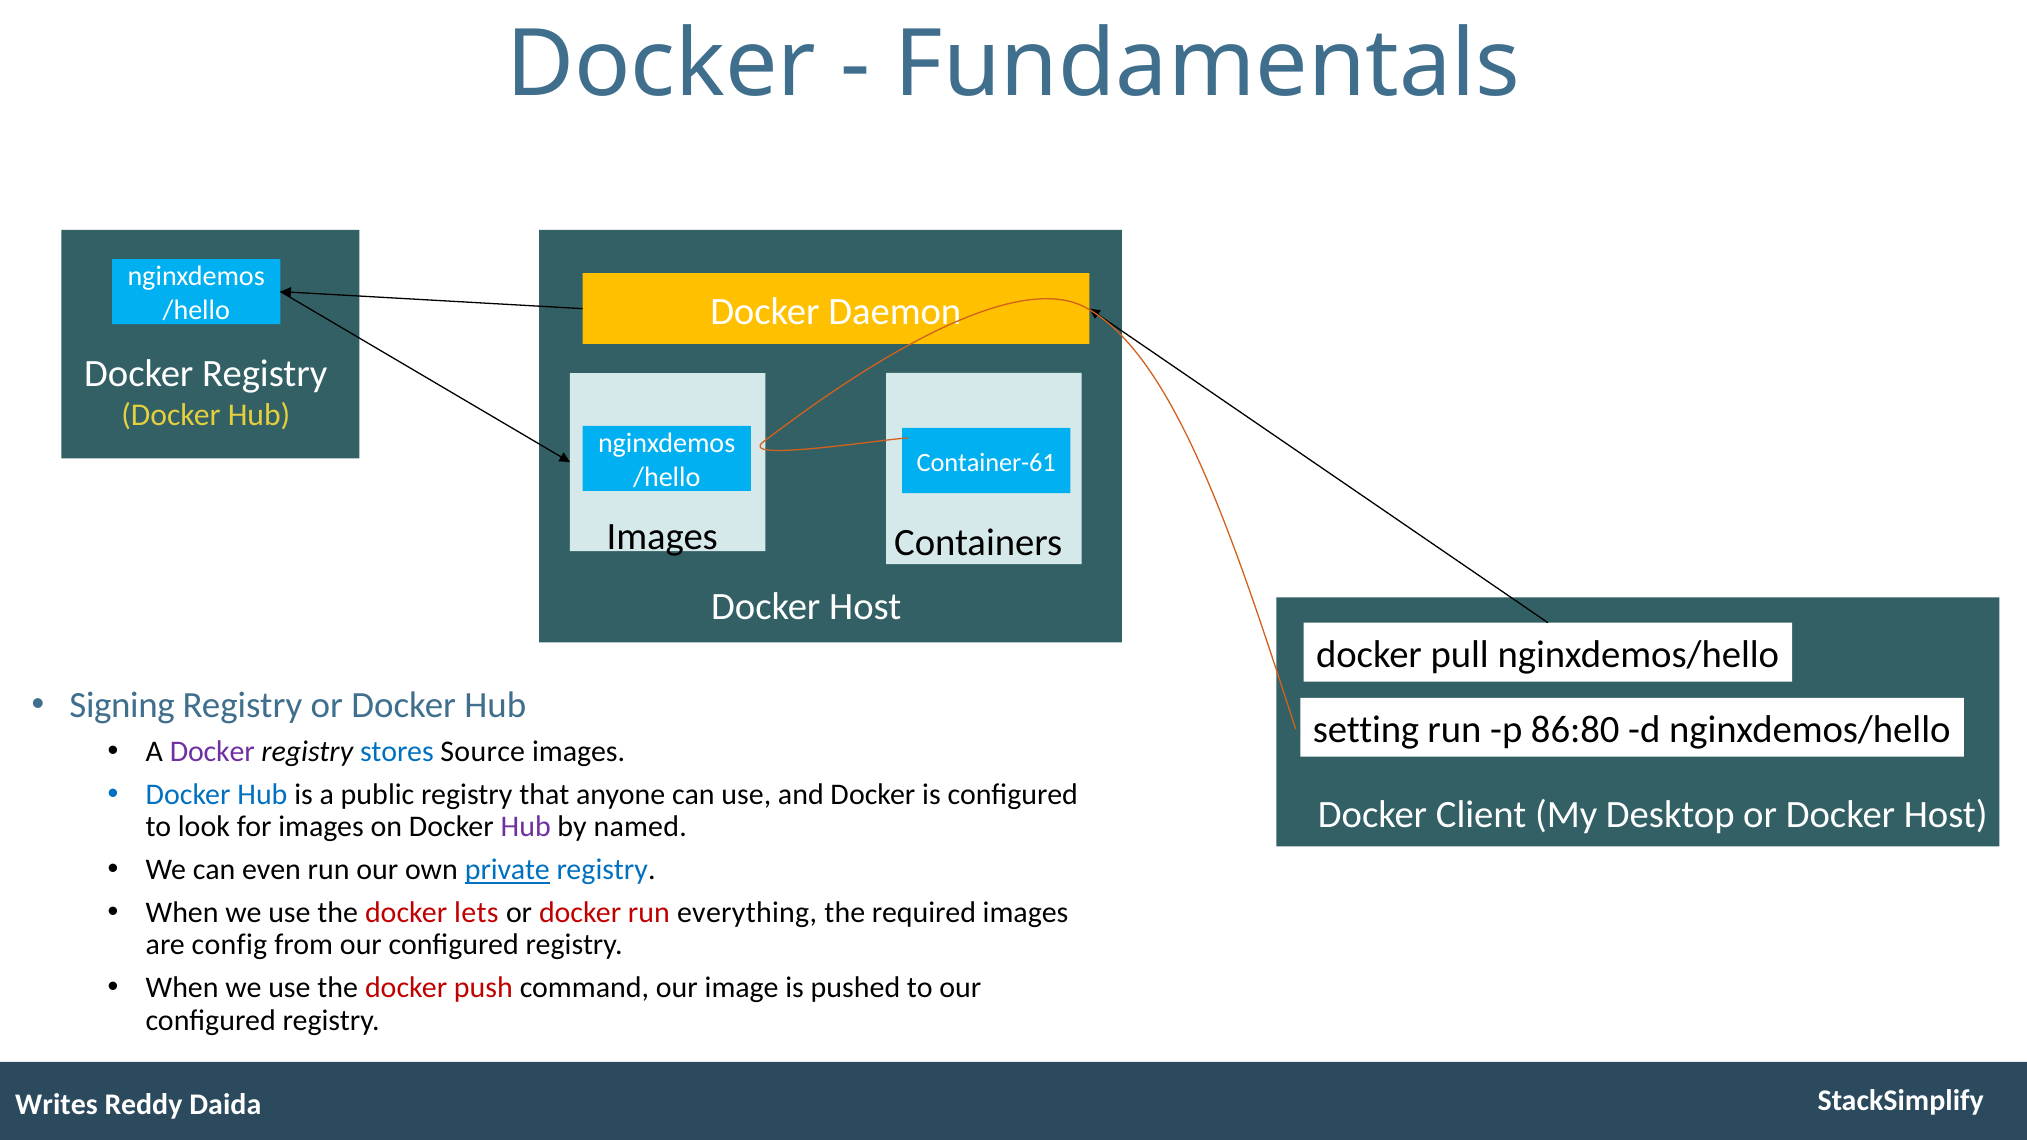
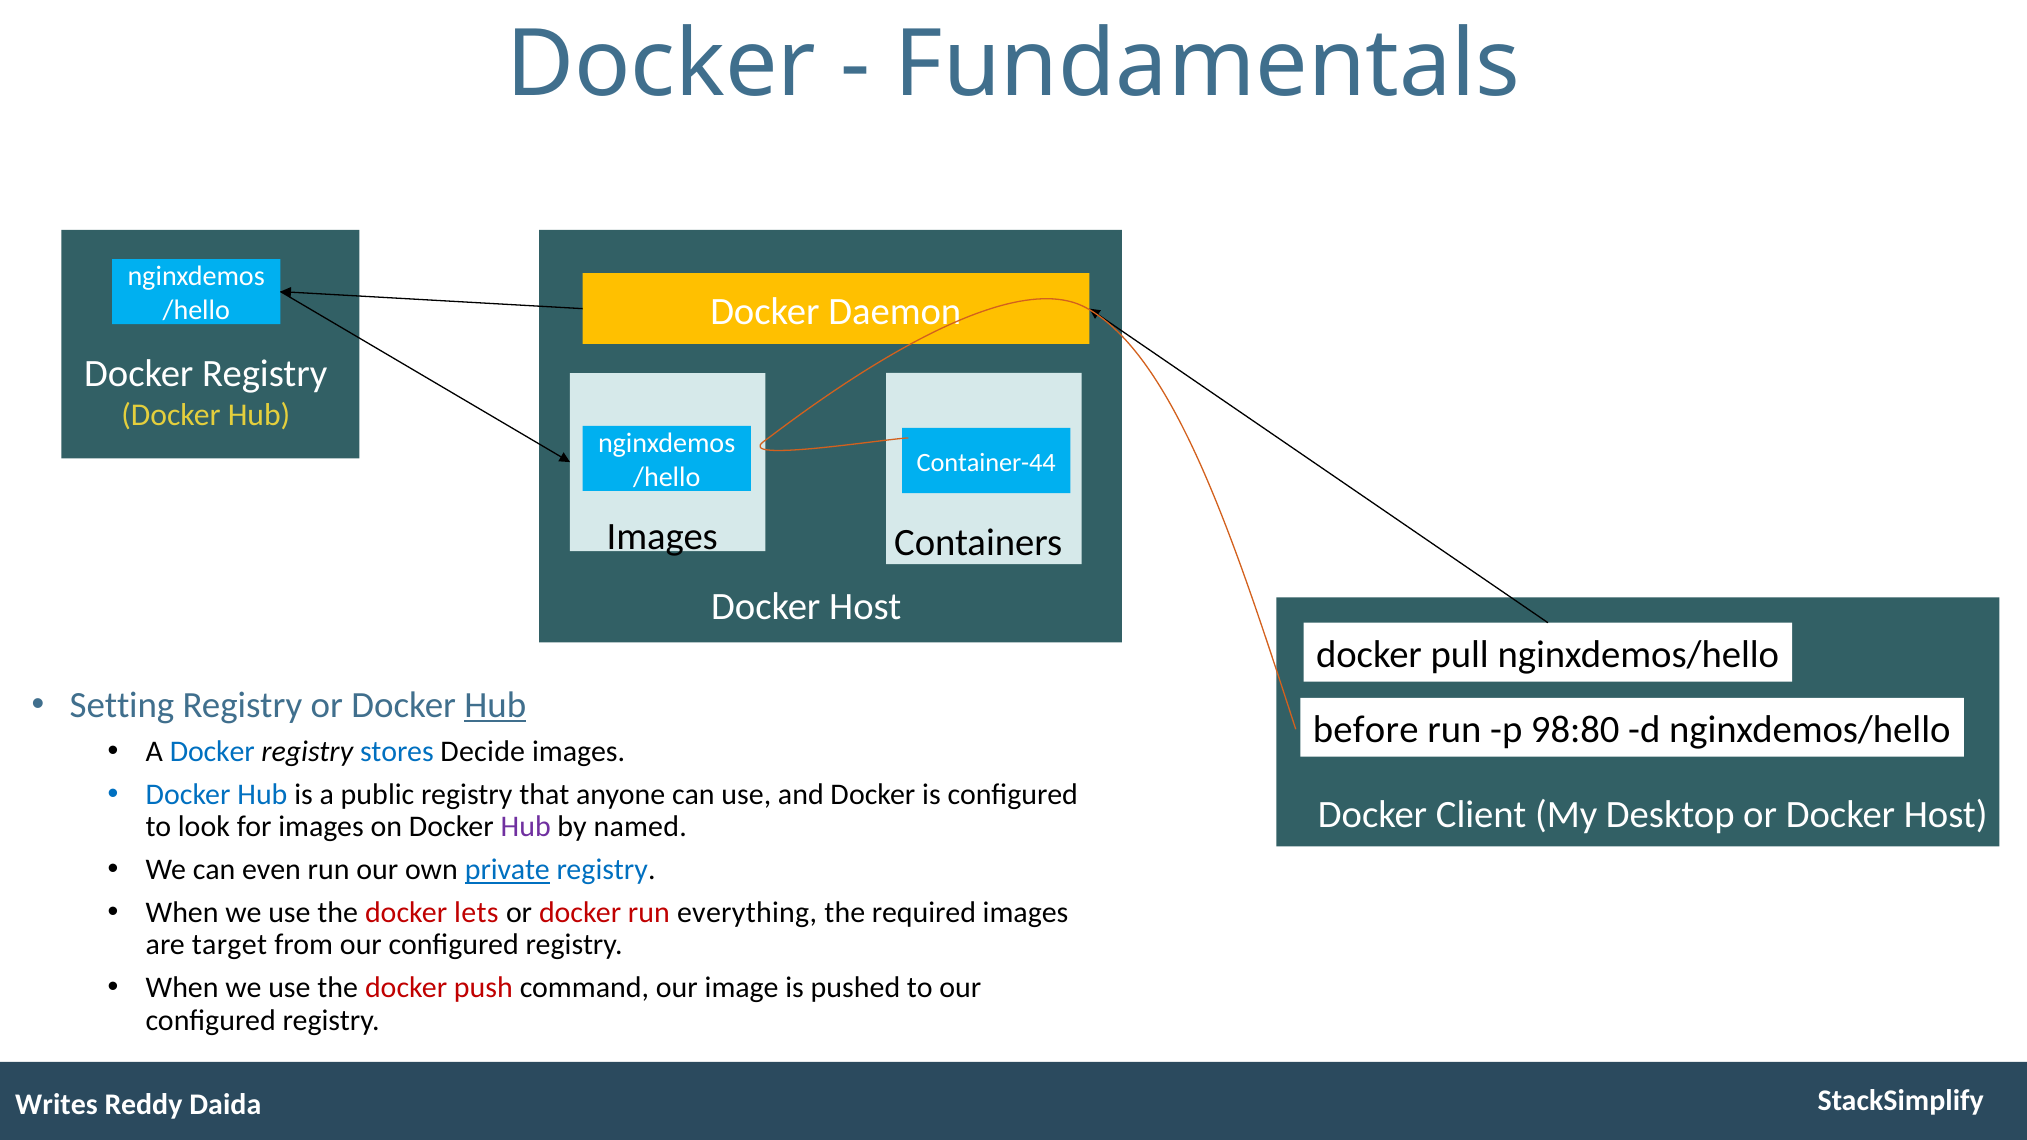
Container-61: Container-61 -> Container-44 (986, 462)
Signing: Signing -> Setting (122, 705)
Hub underline: none -> present (495, 705)
setting: setting -> before (1366, 730)
86:80: 86:80 -> 98:80 (1575, 730)
Docker colour: purple -> blue (212, 752)
Source: Source -> Decide (483, 752)
config: config -> target (229, 945)
